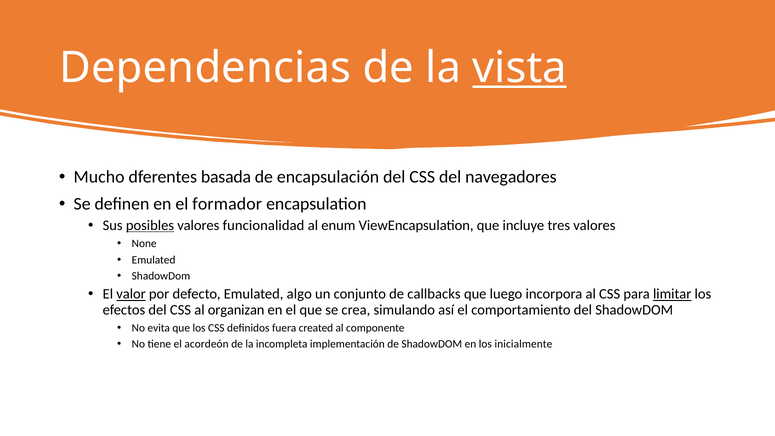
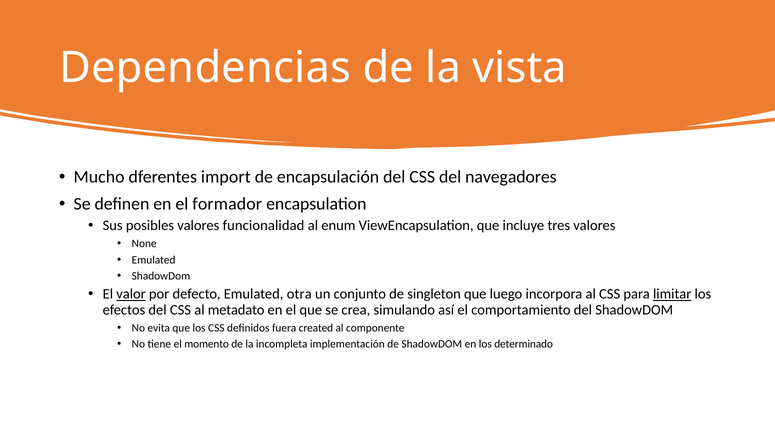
vista underline: present -> none (520, 68)
basada: basada -> import (226, 177)
posibles underline: present -> none (150, 226)
algo: algo -> otra (299, 294)
callbacks: callbacks -> singleton (434, 294)
organizan: organizan -> metadato (236, 310)
acordeón: acordeón -> momento (207, 344)
inicialmente: inicialmente -> determinado (524, 344)
